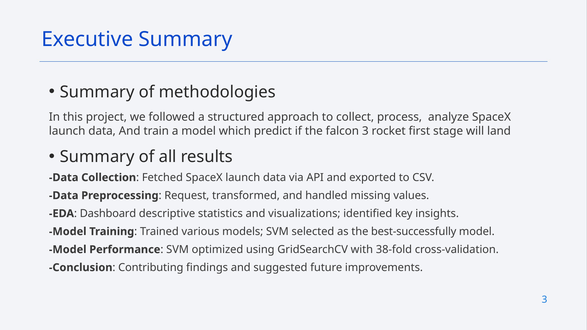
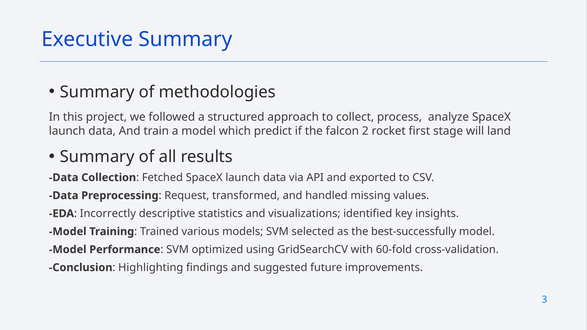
falcon 3: 3 -> 2 (365, 131)
Dashboard: Dashboard -> Incorrectly (108, 214)
38-fold: 38-fold -> 60-fold (394, 250)
Contributing: Contributing -> Highlighting (151, 268)
